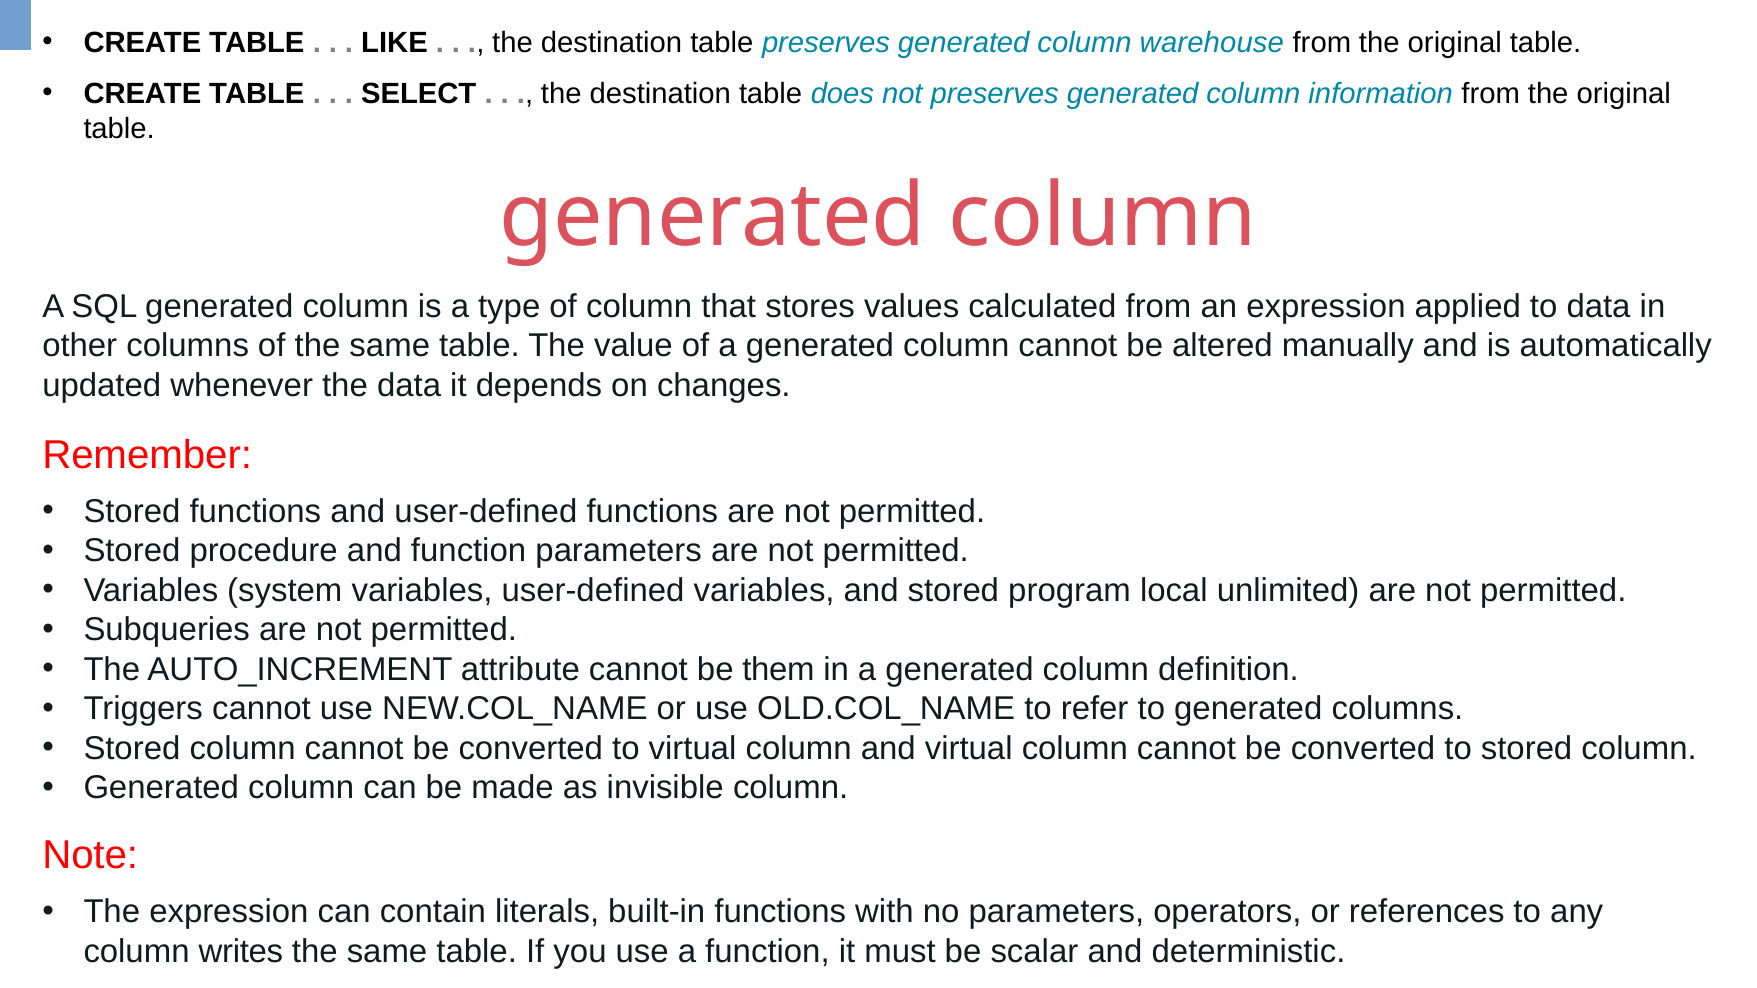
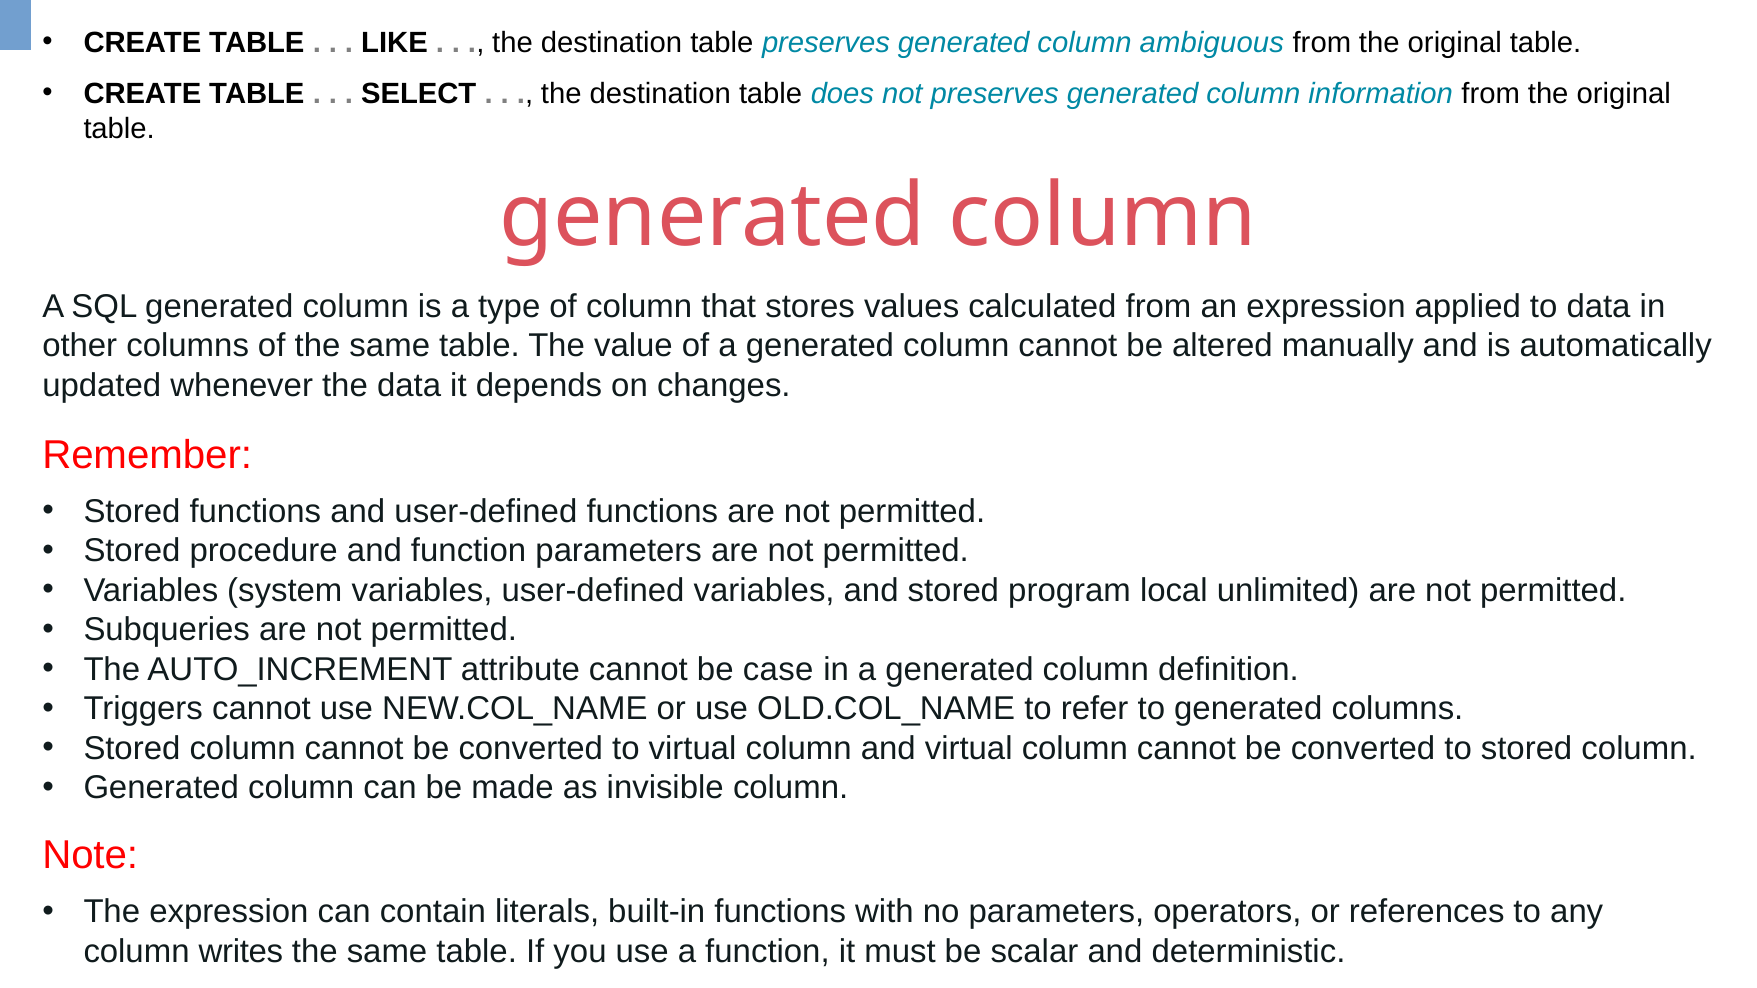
warehouse: warehouse -> ambiguous (1212, 43)
them: them -> case (778, 670)
